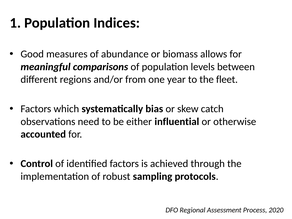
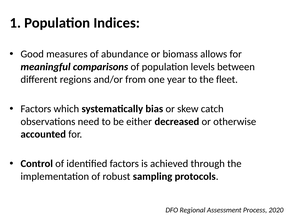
influential: influential -> decreased (177, 122)
